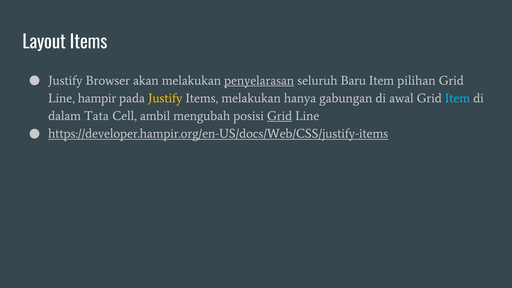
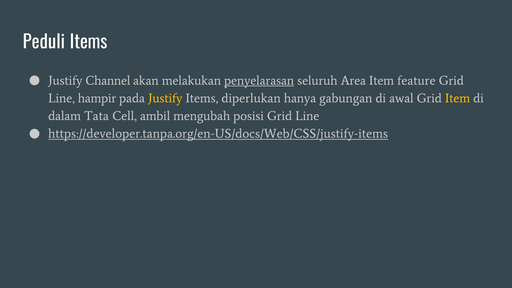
Layout: Layout -> Peduli (44, 42)
Browser: Browser -> Channel (108, 81)
Baru: Baru -> Area (353, 81)
pilihan: pilihan -> feature (416, 81)
Items melakukan: melakukan -> diperlukan (251, 98)
Item colour: light blue -> yellow (458, 98)
Grid underline: present -> none (280, 116)
https://developer.hampir.org/en-US/docs/Web/CSS/justify-items: https://developer.hampir.org/en-US/docs/Web/CSS/justify-items -> https://developer.tanpa.org/en-US/docs/Web/CSS/justify-items (218, 134)
